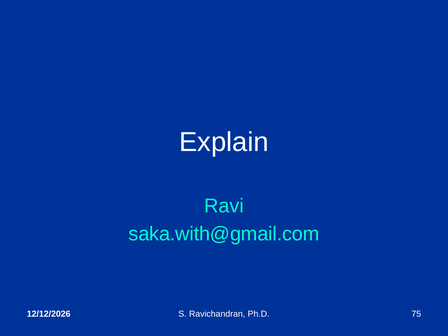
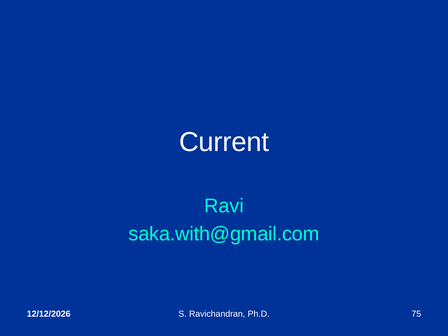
Explain: Explain -> Current (224, 142)
